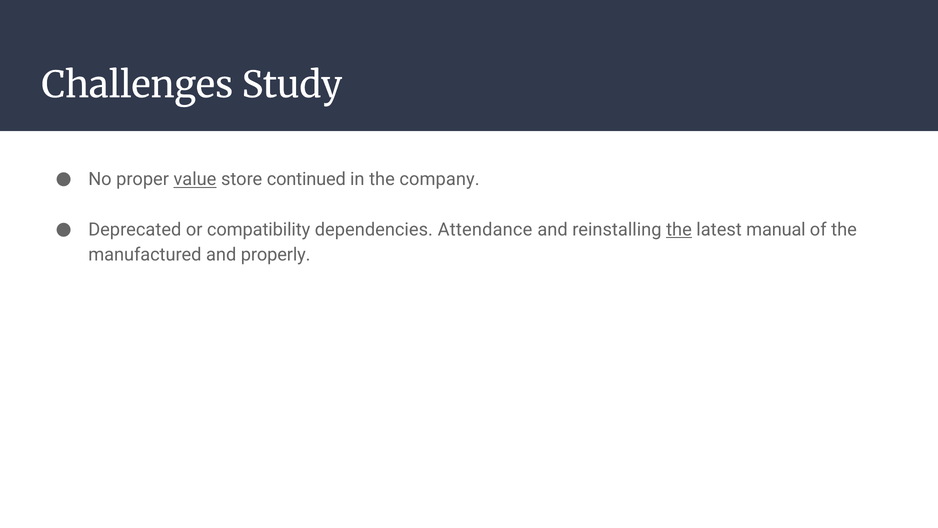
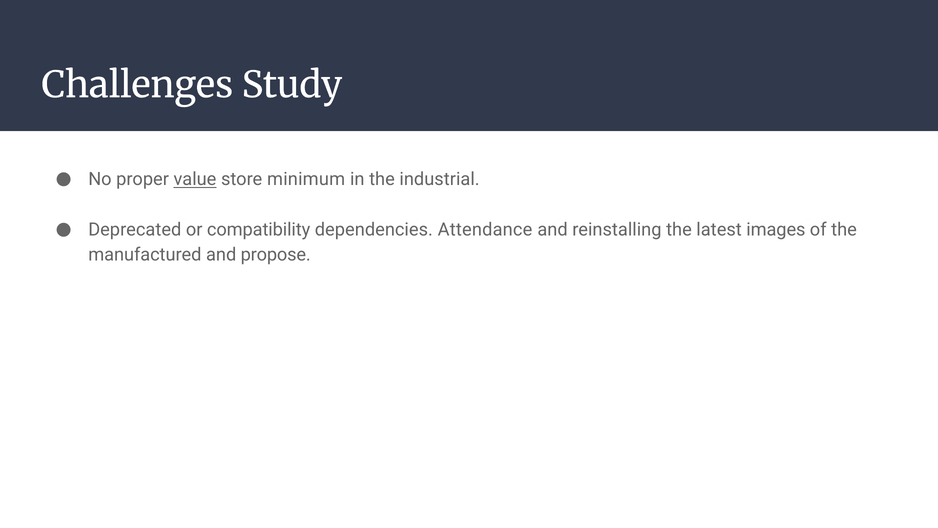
continued: continued -> minimum (306, 179)
company: company -> industrial (440, 179)
the underline: present -> none (679, 230)
manual: manual -> images (776, 230)
properly: properly -> propose (276, 255)
